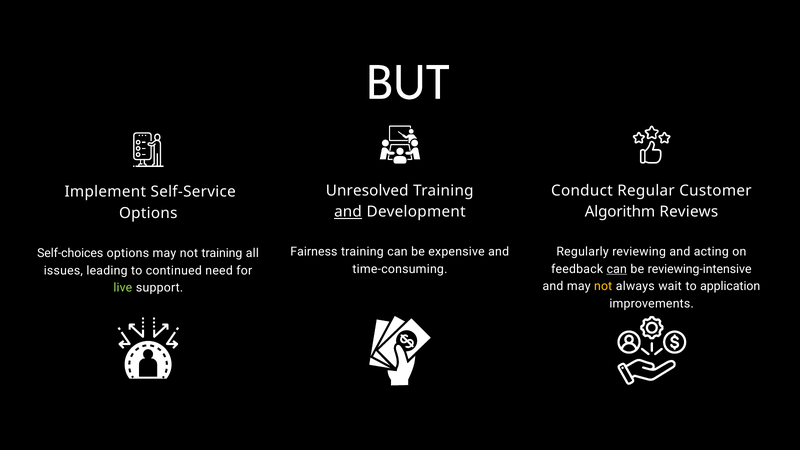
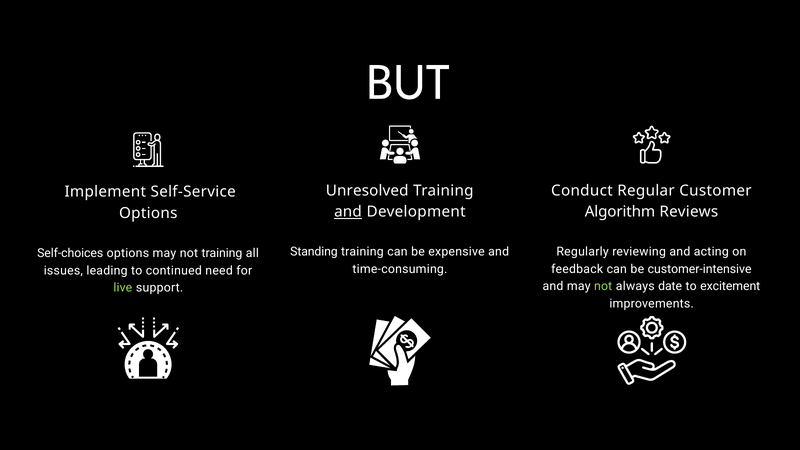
Fairness: Fairness -> Standing (314, 252)
can underline: present -> none (617, 269)
reviewing-intensive: reviewing-intensive -> customer-intensive (700, 269)
not colour: yellow -> light green (603, 286)
wait: wait -> date (670, 286)
application: application -> excitement (730, 286)
